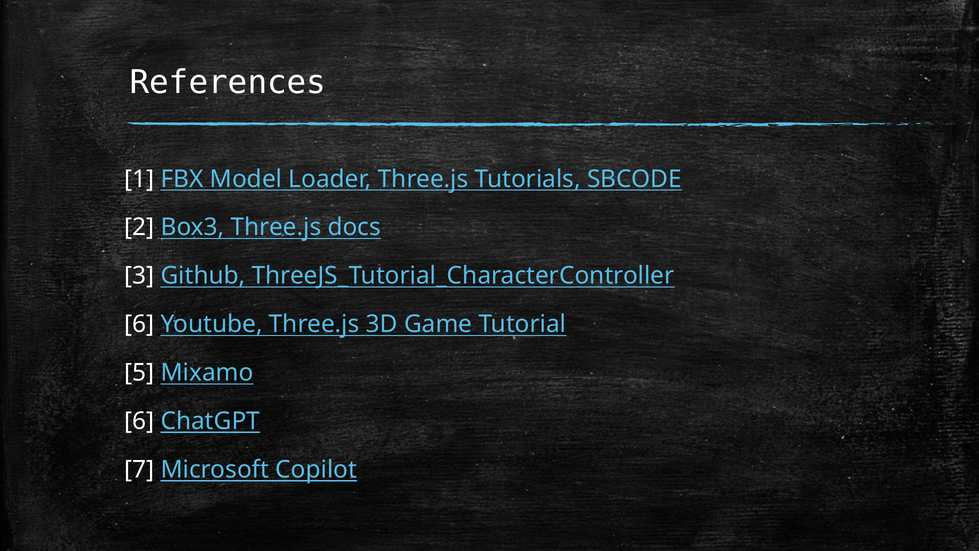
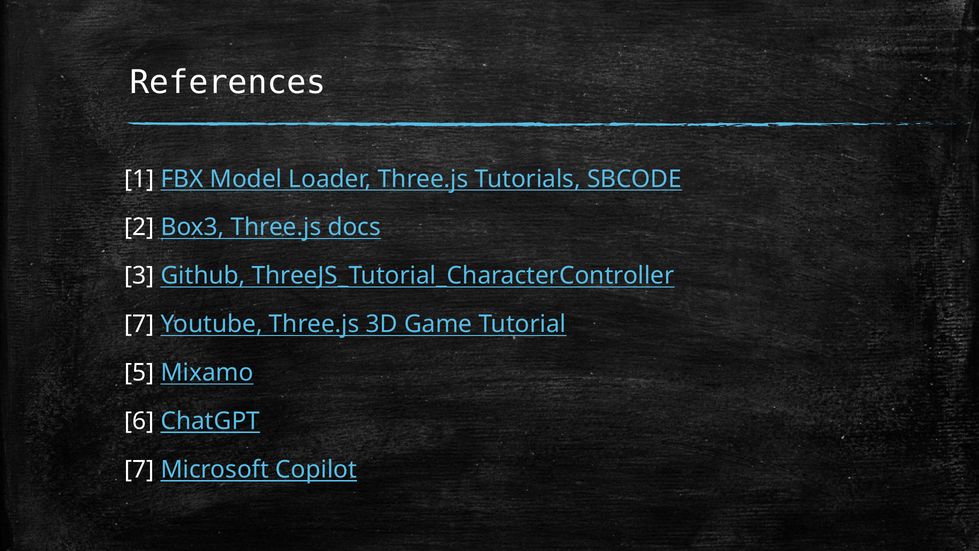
6: 6 -> 7 (139, 324)
